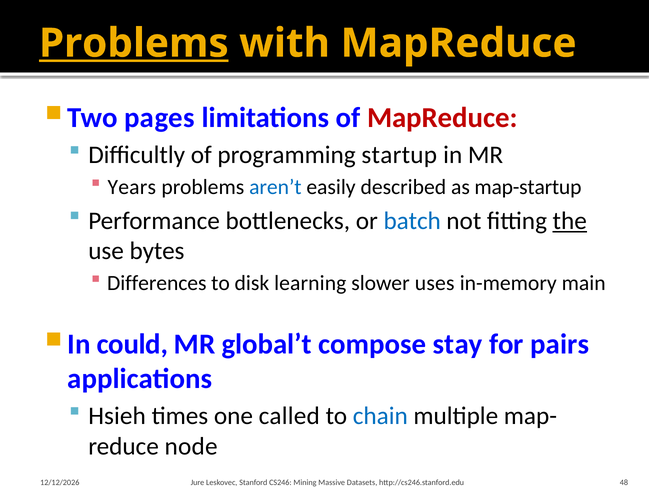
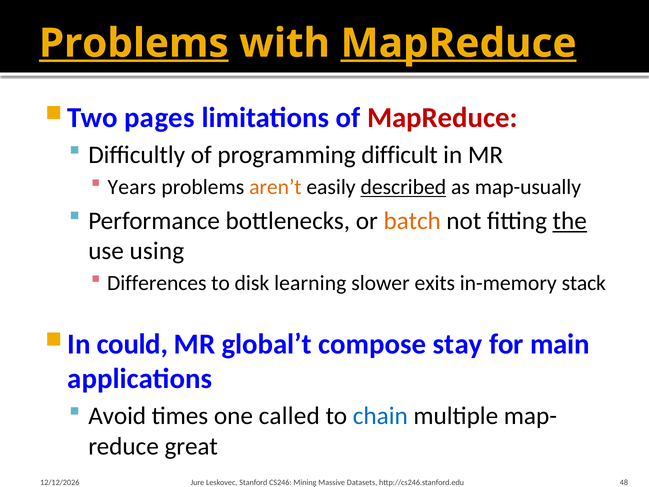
MapReduce underline: none -> present (459, 43)
startup: startup -> difficult (400, 155)
aren’t colour: blue -> orange (275, 187)
described underline: none -> present (403, 187)
map-startup: map-startup -> map-usually (528, 187)
batch colour: blue -> orange (412, 221)
bytes: bytes -> using (157, 251)
uses: uses -> exits (435, 283)
main: main -> stack (584, 283)
pairs: pairs -> main (560, 344)
Hsieh: Hsieh -> Avoid (117, 416)
node: node -> great (191, 446)
